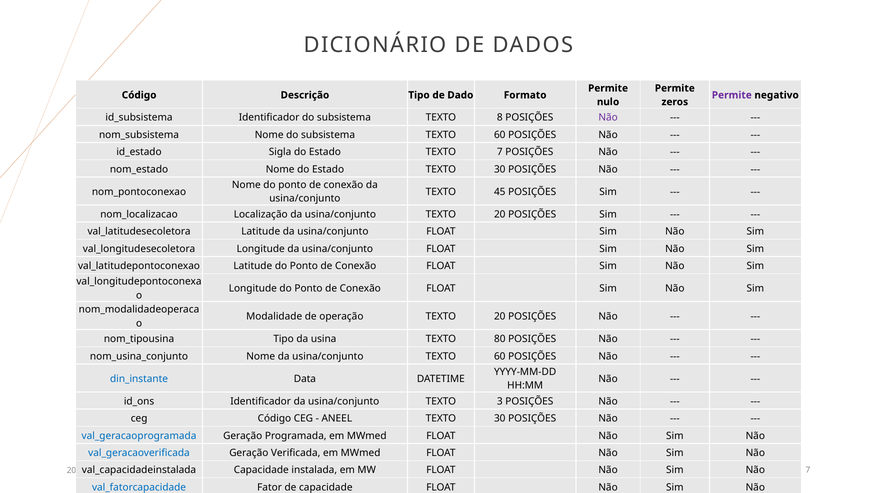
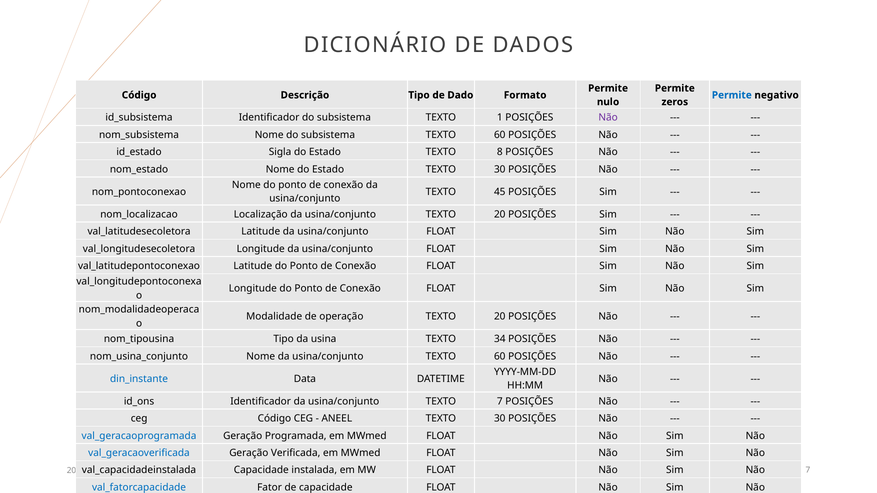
Permite colour: purple -> blue (732, 95)
8: 8 -> 1 (500, 118)
TEXTO 7: 7 -> 8 (500, 152)
80: 80 -> 34 (500, 339)
TEXTO 3: 3 -> 7 (500, 402)
